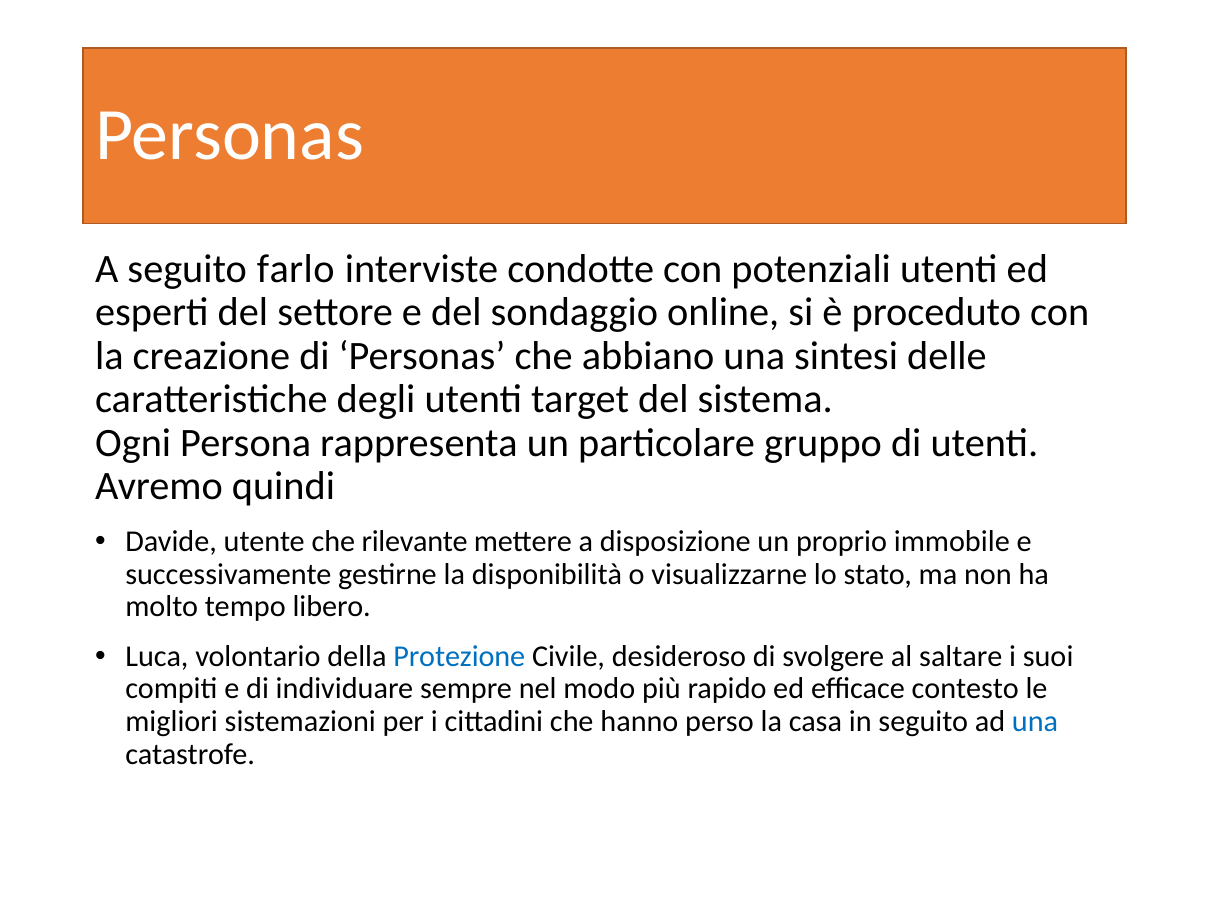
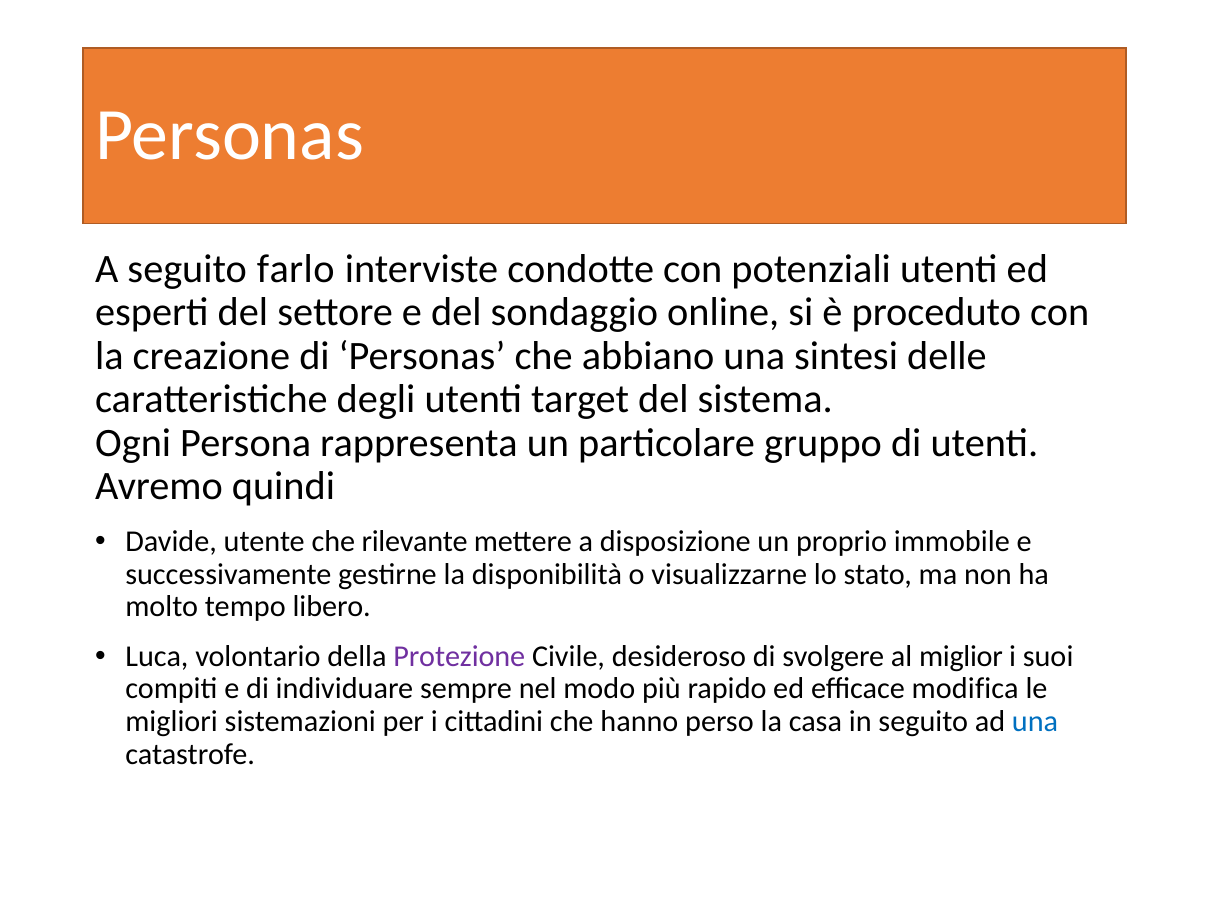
Protezione colour: blue -> purple (459, 656)
saltare: saltare -> miglior (961, 656)
contesto: contesto -> modifica (965, 689)
